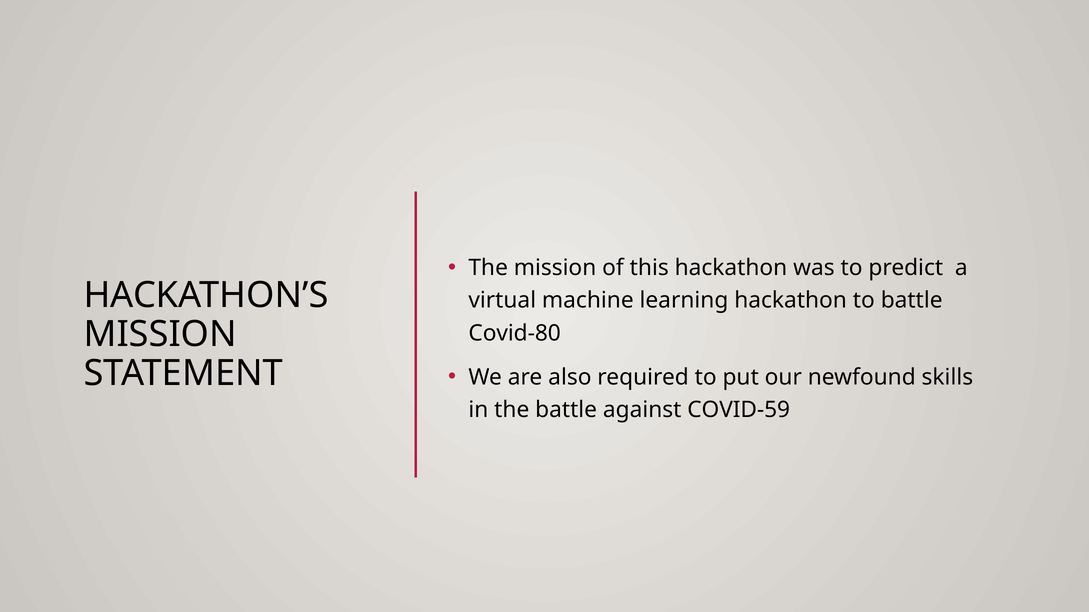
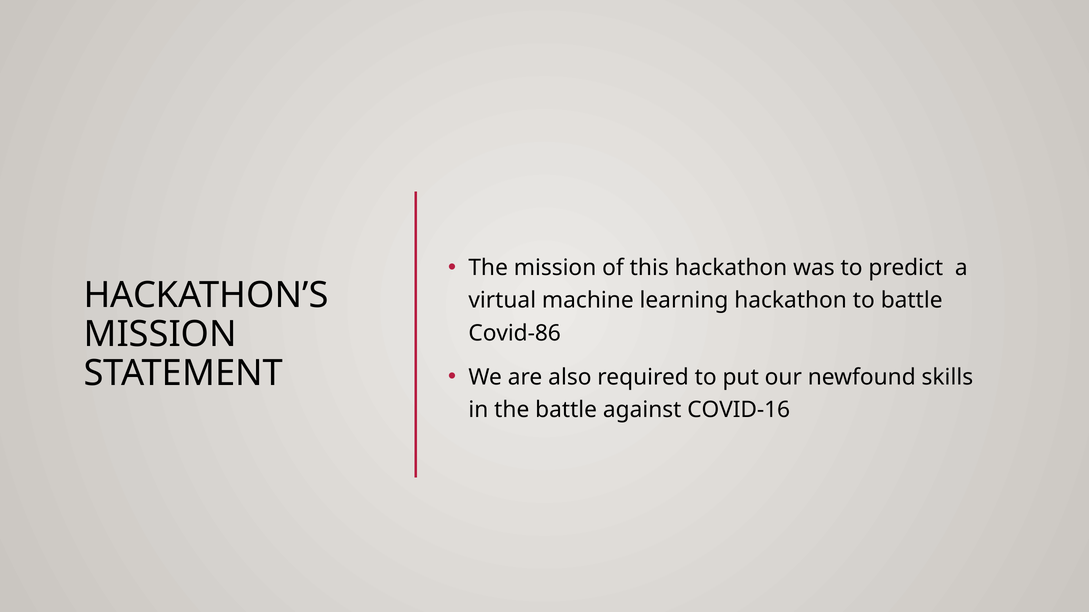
Covid-80: Covid-80 -> Covid-86 (515, 333)
COVID-59: COVID-59 -> COVID-16 (739, 410)
